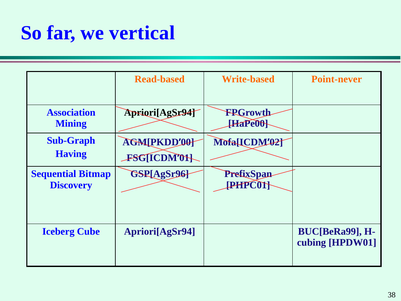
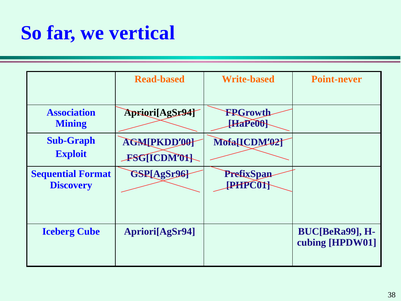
Having: Having -> Exploit (71, 154)
Bitmap: Bitmap -> Format (95, 174)
